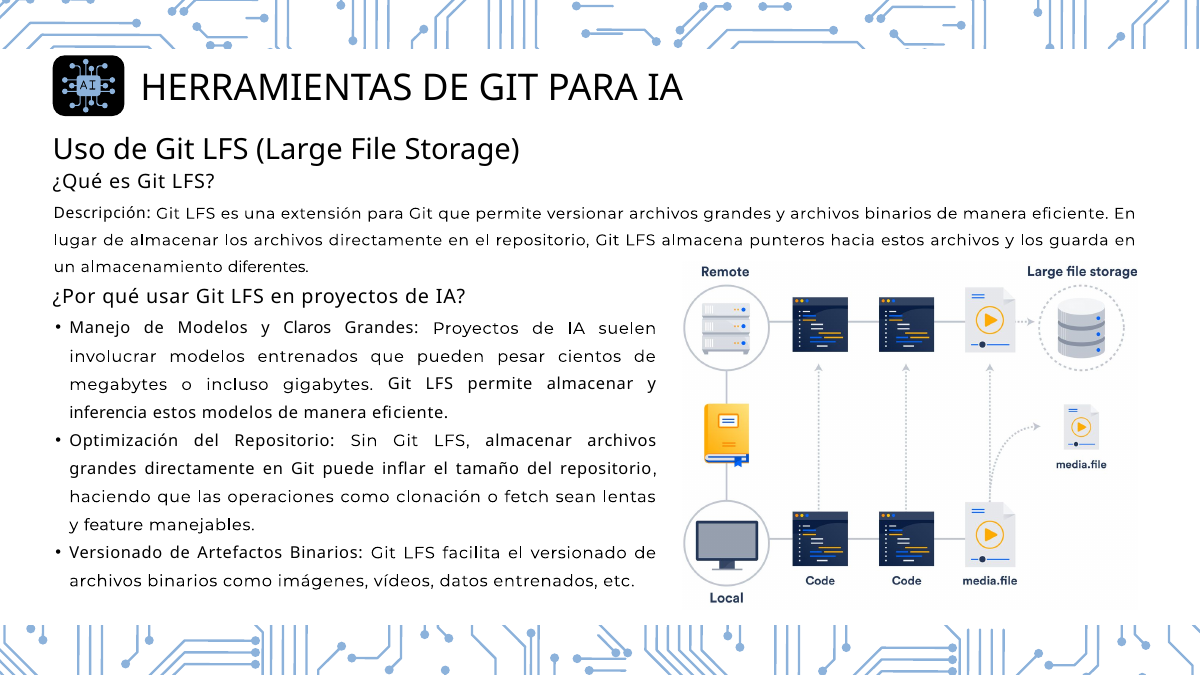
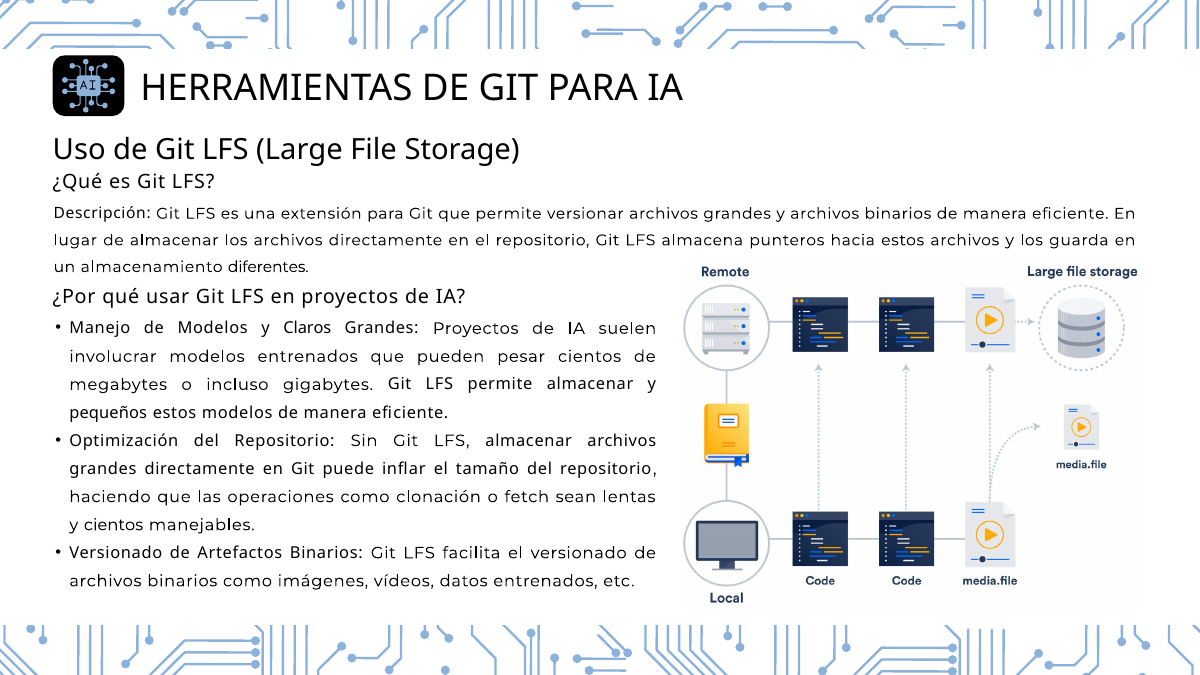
inferencia: inferencia -> pequeños (108, 413)
y feature: feature -> cientos (114, 525)
